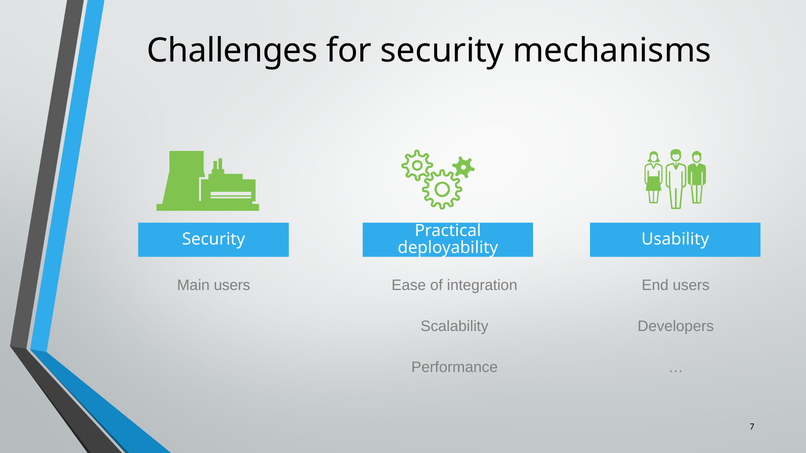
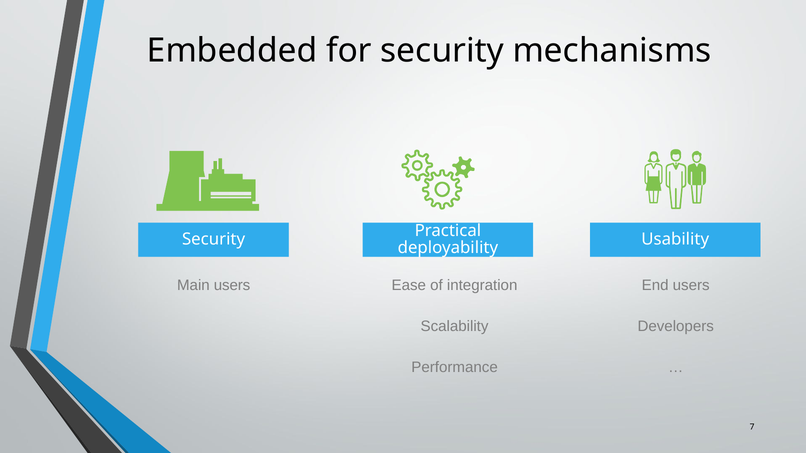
Challenges: Challenges -> Embedded (232, 51)
